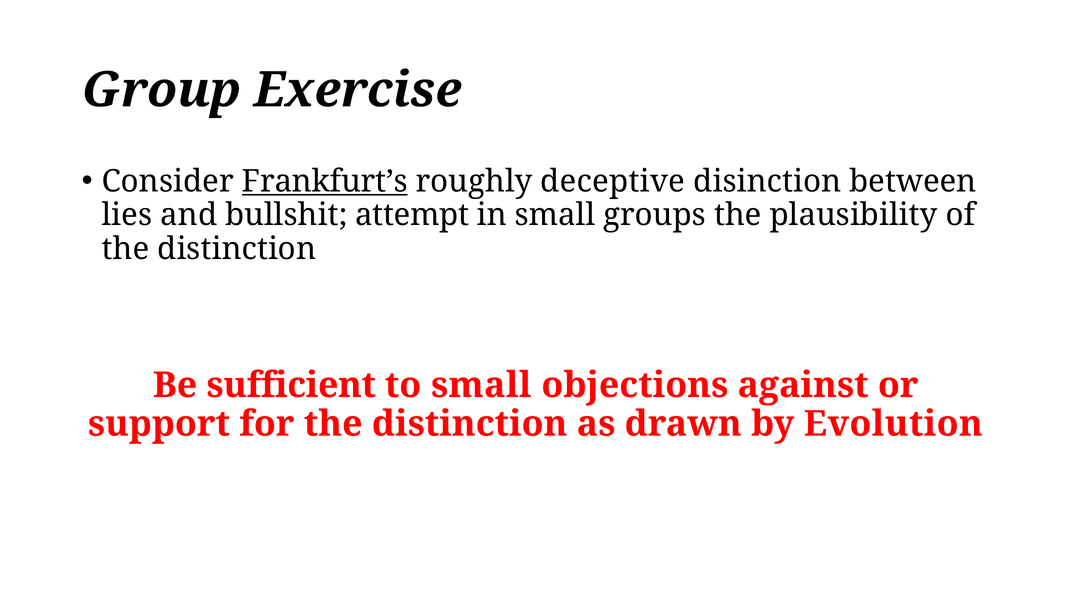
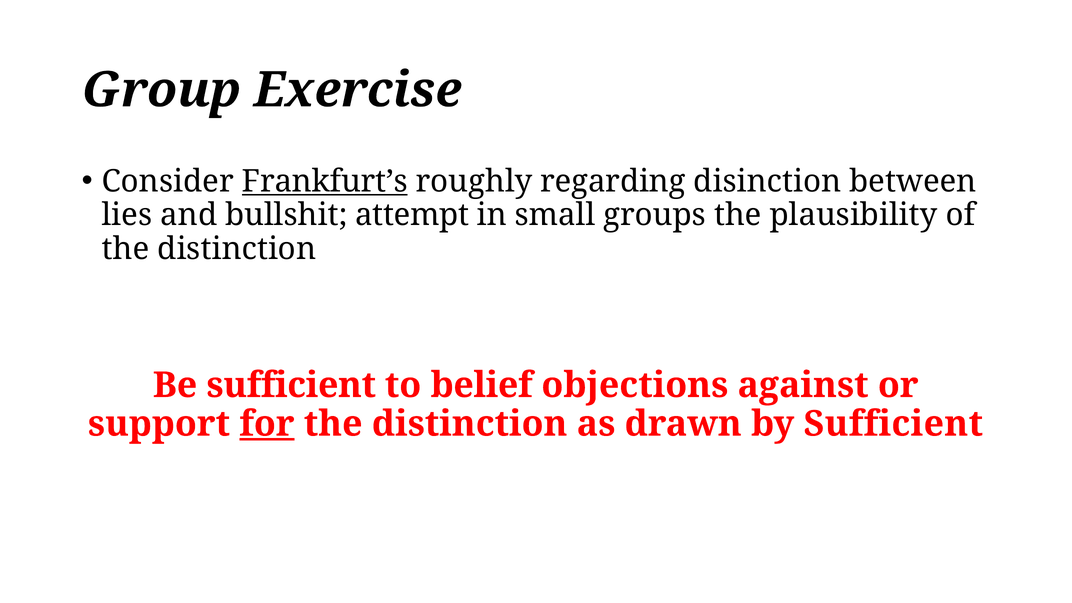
deceptive: deceptive -> regarding (613, 181)
to small: small -> belief (482, 385)
for underline: none -> present (267, 424)
by Evolution: Evolution -> Sufficient (893, 424)
